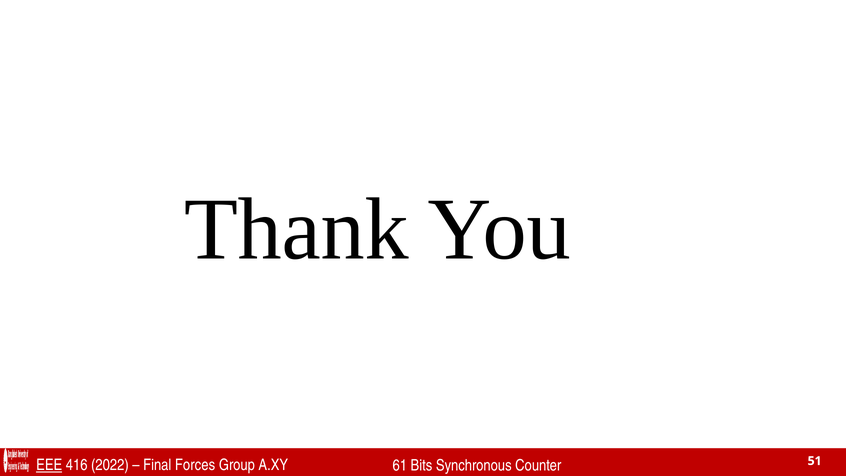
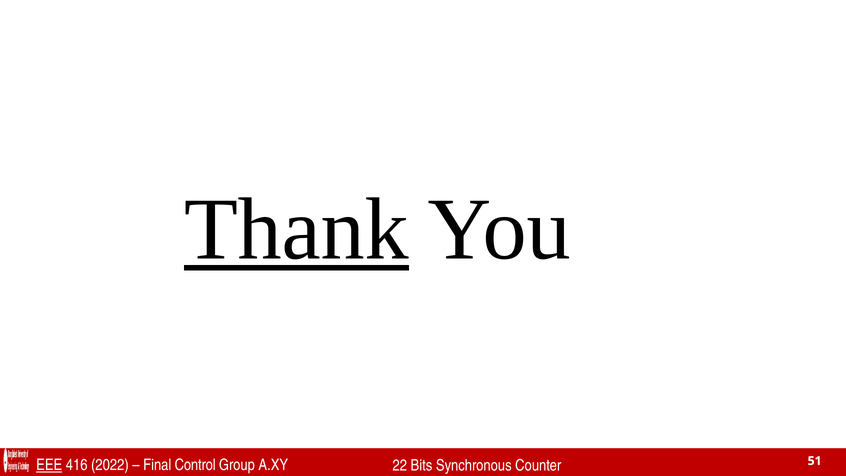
Thank underline: none -> present (297, 230)
Forces: Forces -> Control (195, 465)
61: 61 -> 22 (400, 465)
